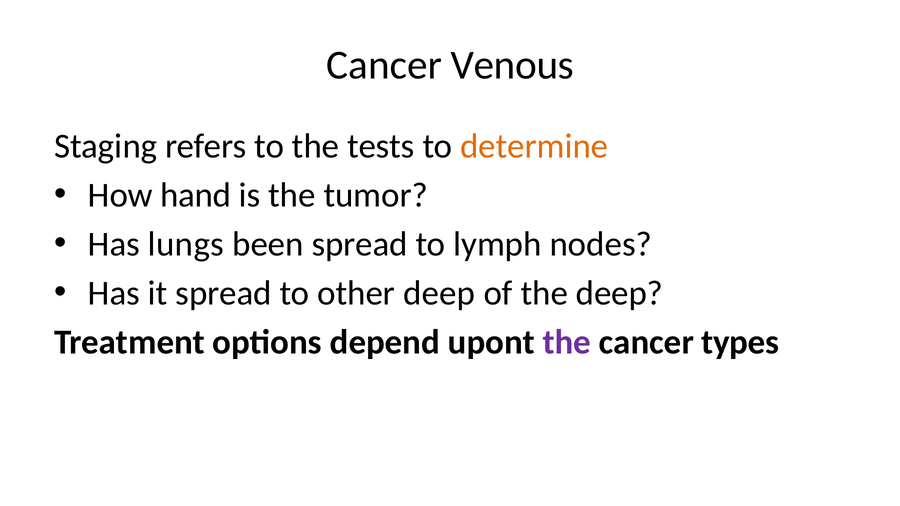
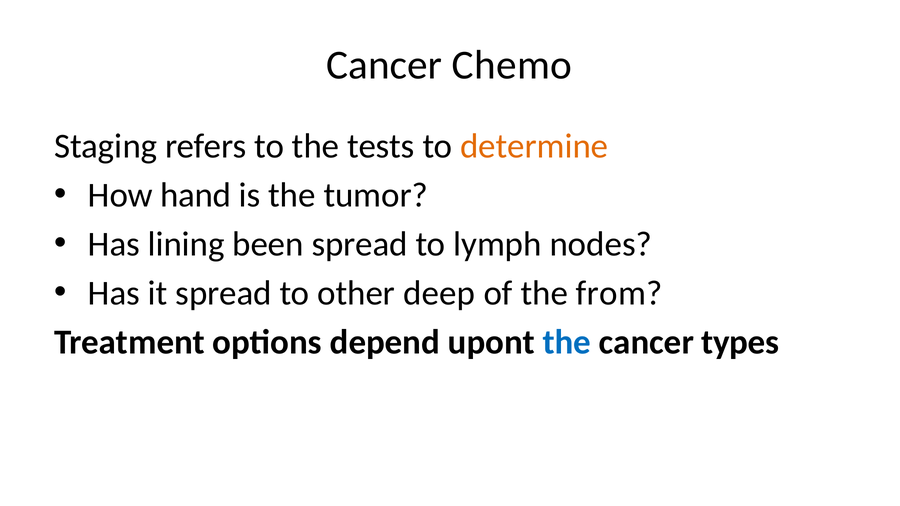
Venous: Venous -> Chemo (512, 65)
lungs: lungs -> lining (186, 244)
the deep: deep -> from (619, 293)
the colour: purple -> blue (567, 342)
